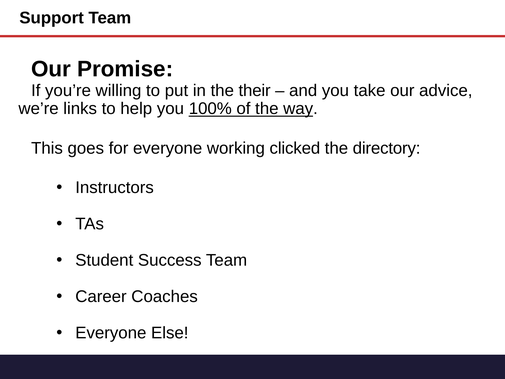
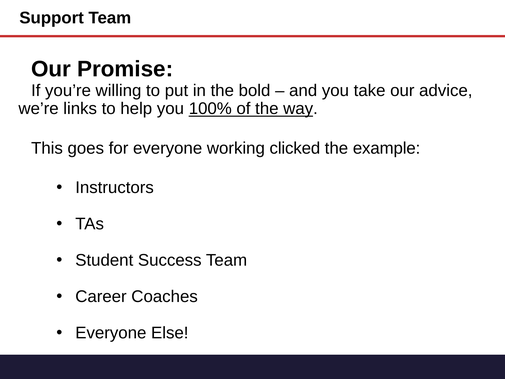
their: their -> bold (255, 90)
directory: directory -> example (387, 148)
